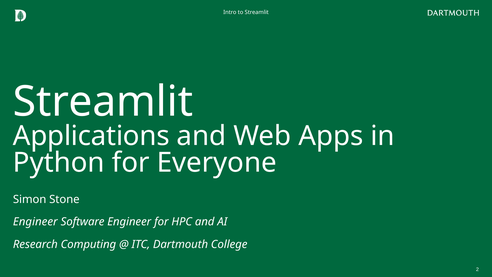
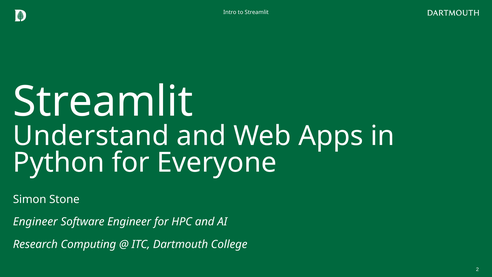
Applications: Applications -> Understand (91, 136)
